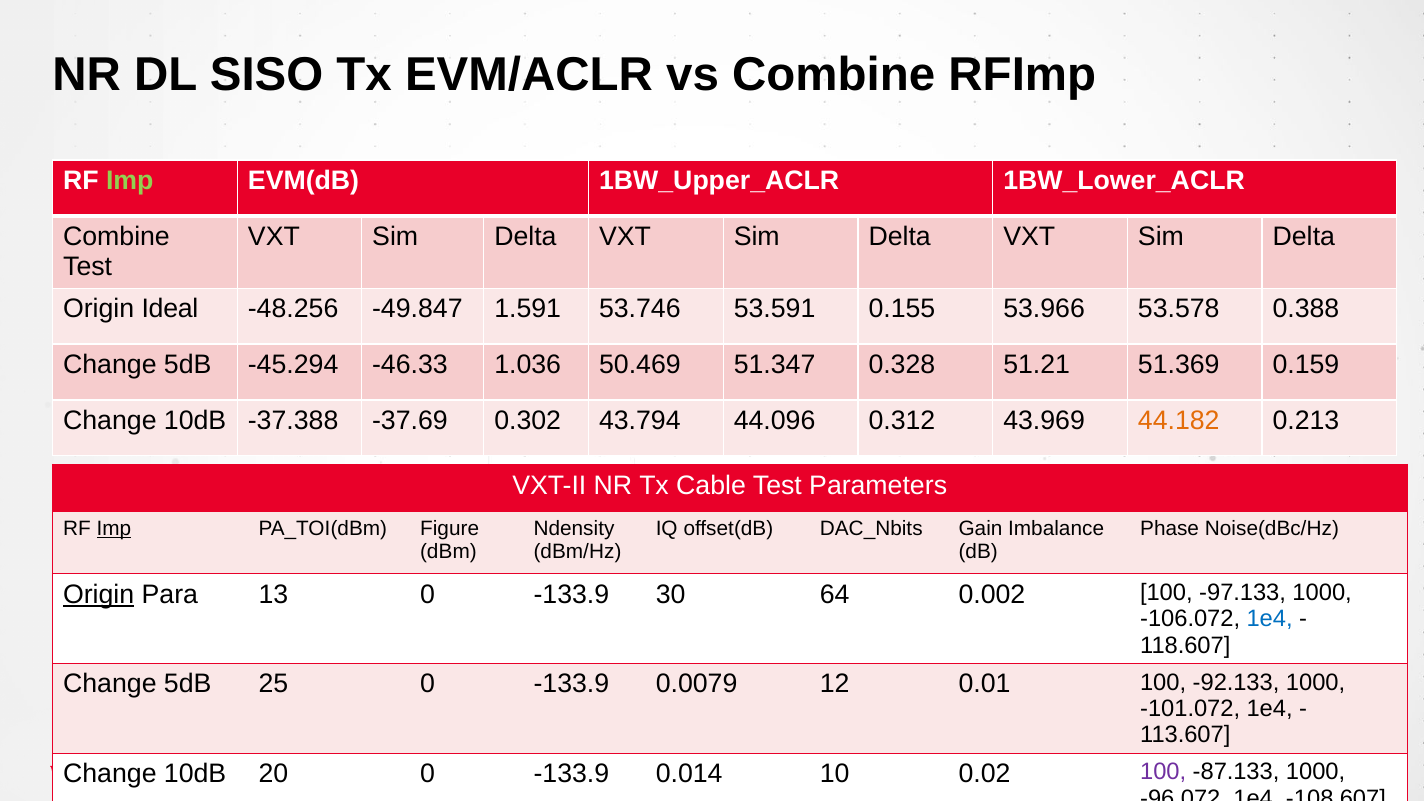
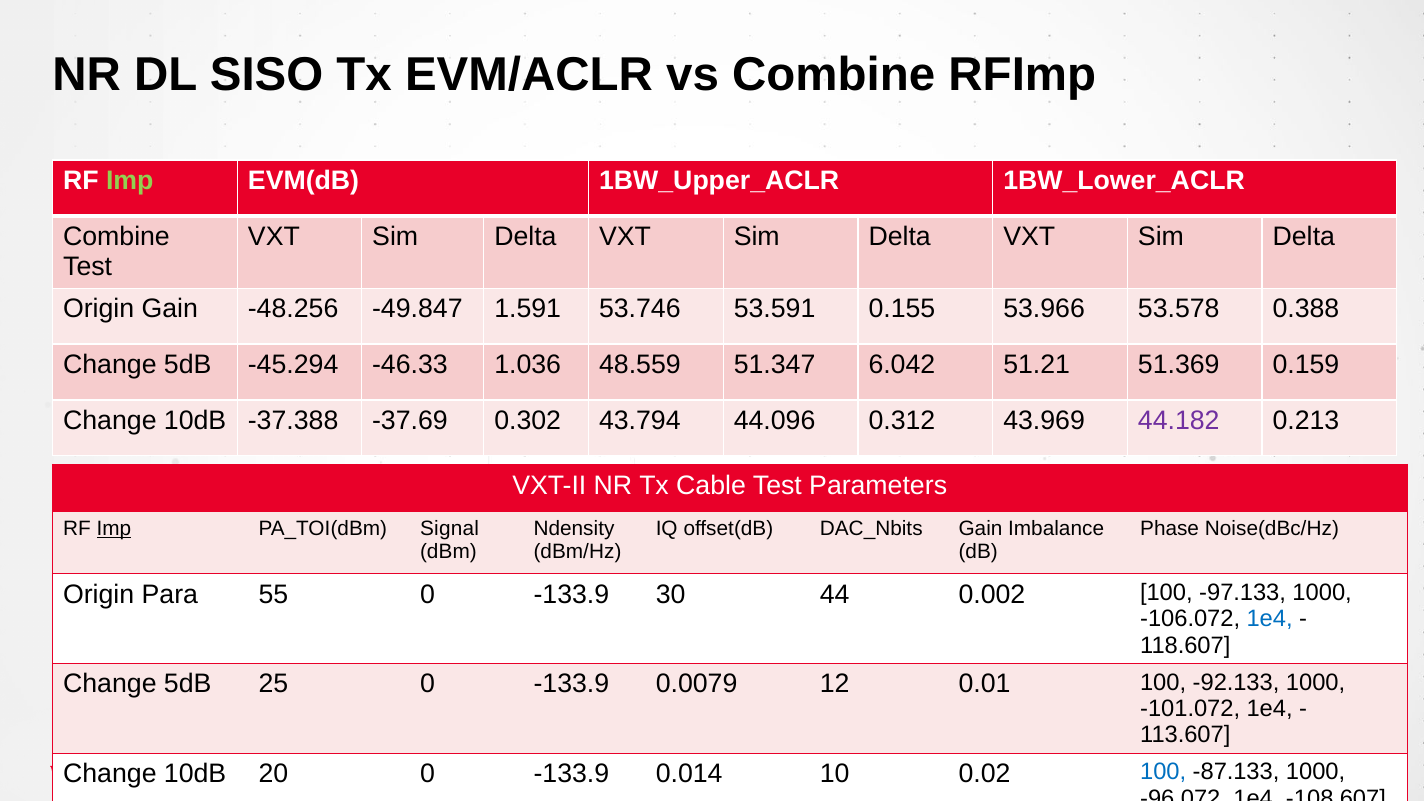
Origin Ideal: Ideal -> Gain (170, 309)
50.469: 50.469 -> 48.559 (640, 365)
0.328: 0.328 -> 6.042 (902, 365)
44.182 colour: orange -> purple (1179, 421)
Figure: Figure -> Signal (450, 528)
Origin underline: present -> none (99, 594)
13: 13 -> 55 (273, 594)
64: 64 -> 44 (835, 594)
100 colour: purple -> blue (1163, 772)
